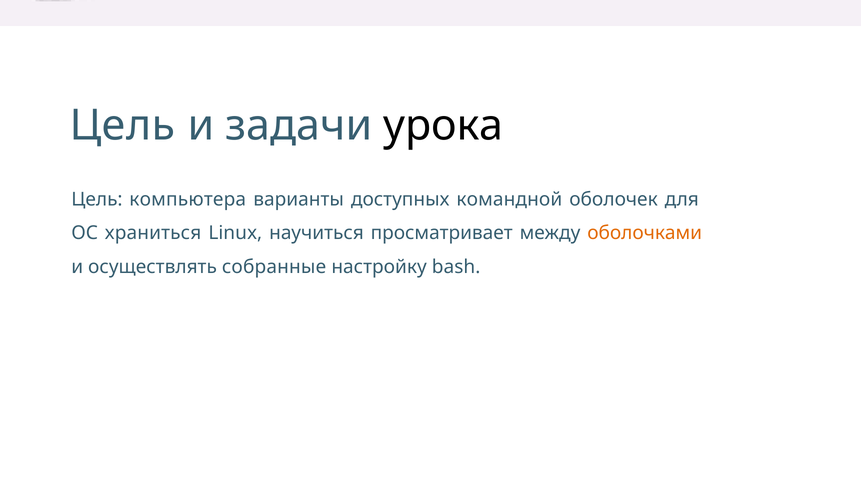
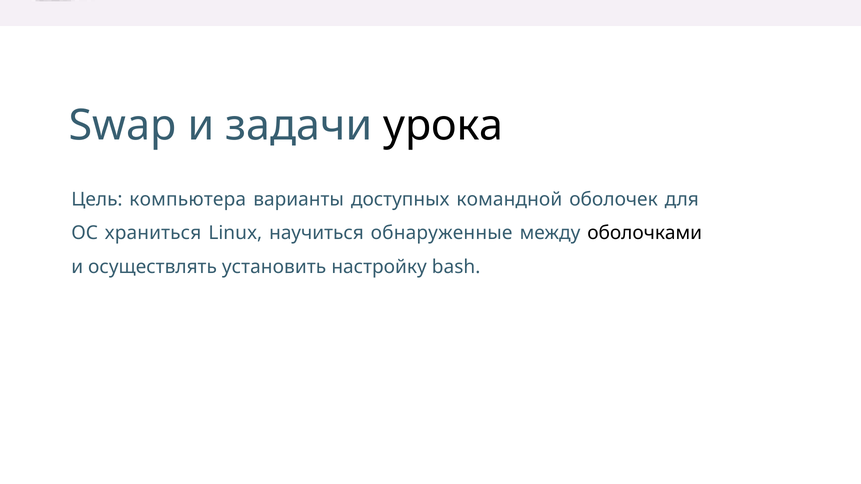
Цель: Цель -> Swap (123, 125)
просматривает: просматривает -> обнаруженные (442, 233)
оболочками colour: orange -> black (645, 233)
собранные: собранные -> установить (274, 267)
